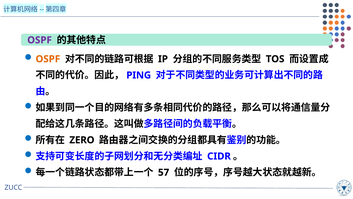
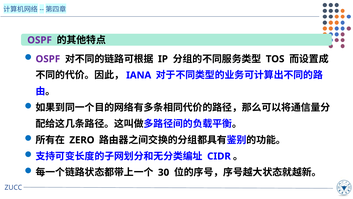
OSPF colour: orange -> purple (48, 59)
PING: PING -> IANA (139, 75)
57: 57 -> 30 (164, 172)
